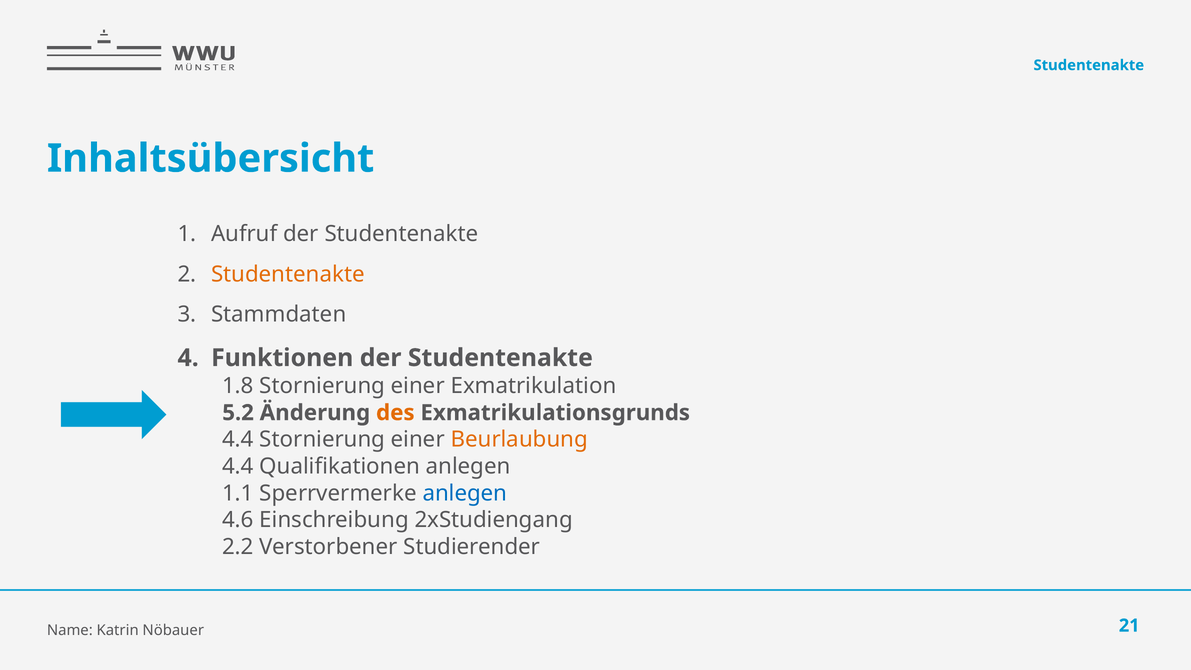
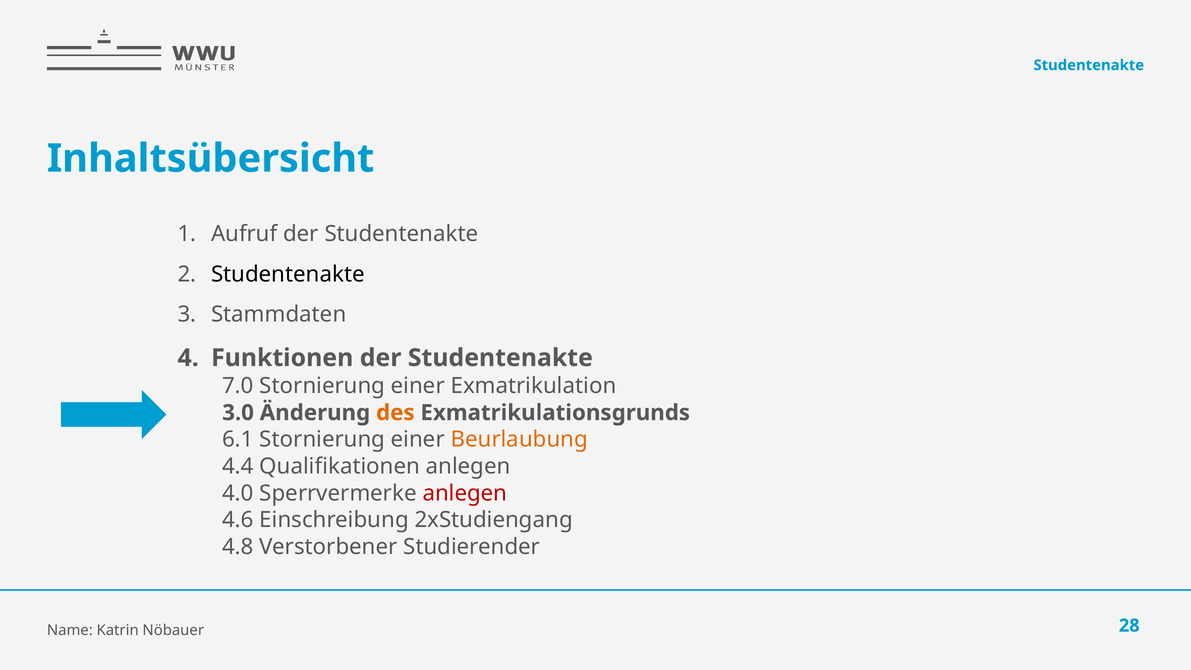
Studentenakte colour: orange -> black (288, 274)
1.8: 1.8 -> 7.0 (238, 386)
5.2: 5.2 -> 3.0 (238, 413)
4.4: 4.4 -> 6.1 (238, 440)
1.1: 1.1 -> 4.0 (238, 493)
anlegen colour: blue -> red (465, 493)
2.2: 2.2 -> 4.8 (238, 547)
21: 21 -> 28 (1129, 626)
